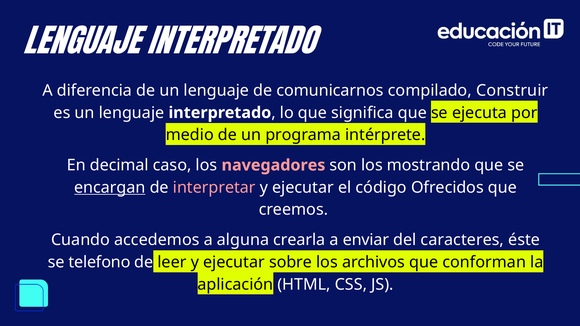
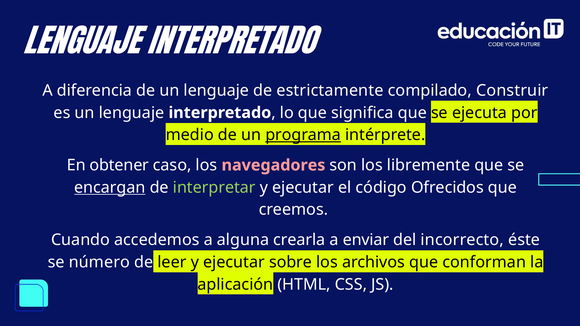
comunicarnos: comunicarnos -> estrictamente (330, 91)
programa underline: none -> present (303, 135)
decimal: decimal -> obtener (119, 165)
mostrando: mostrando -> libremente (429, 165)
interpretar colour: pink -> light green (214, 188)
caracteres: caracteres -> incorrecto (462, 240)
telefono: telefono -> número (99, 262)
